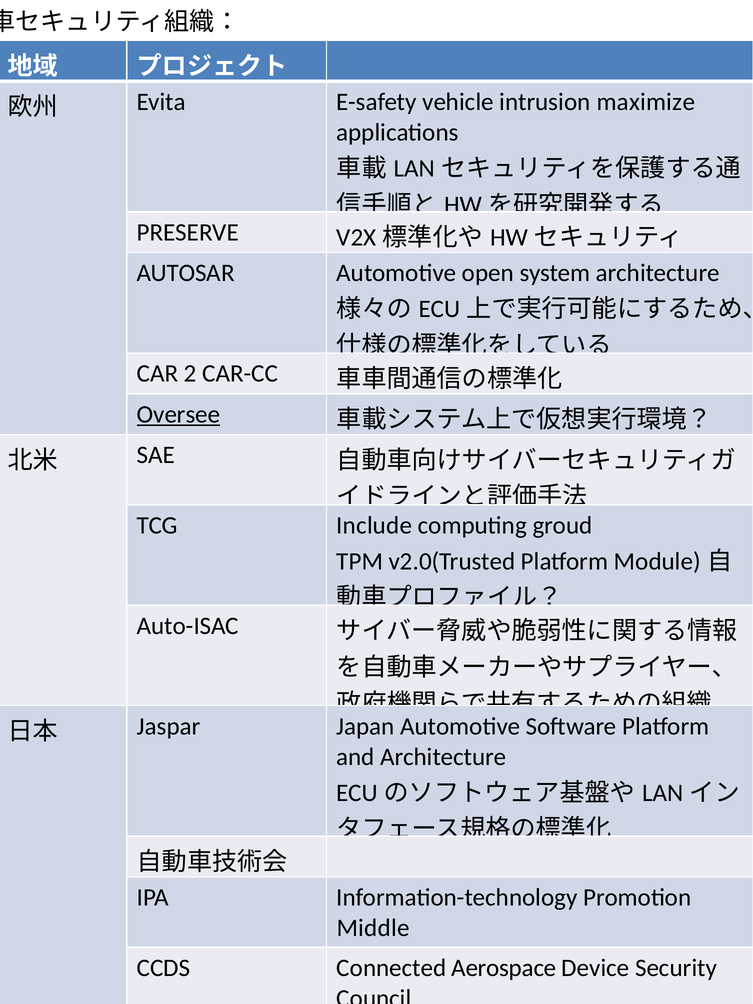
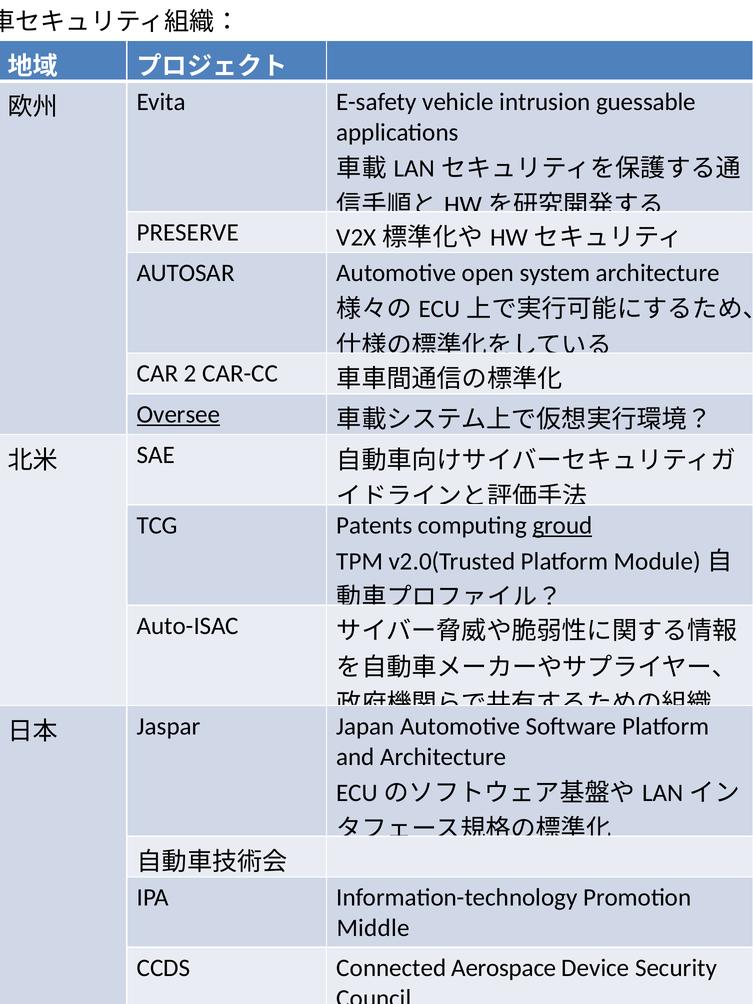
maximize: maximize -> guessable (646, 102)
Include: Include -> Patents (374, 525)
groud underline: none -> present (562, 525)
